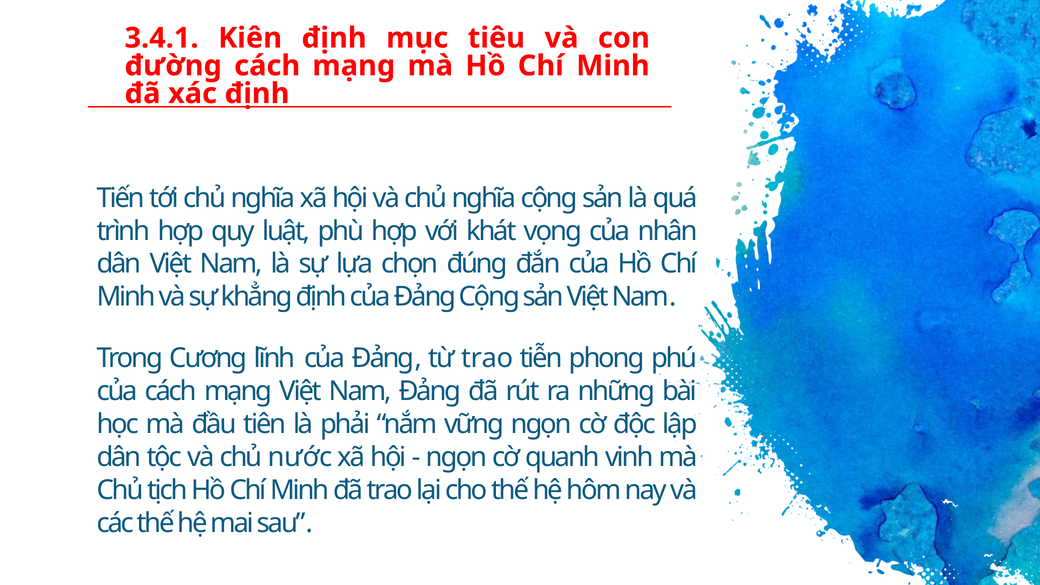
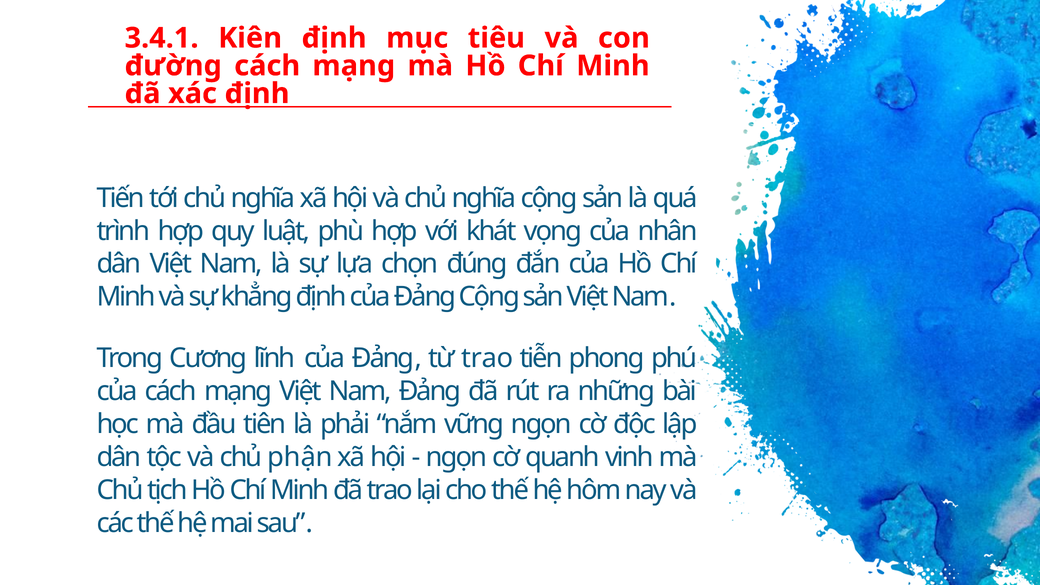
nước: nước -> phận (300, 457)
